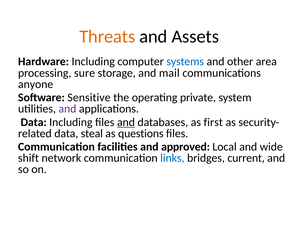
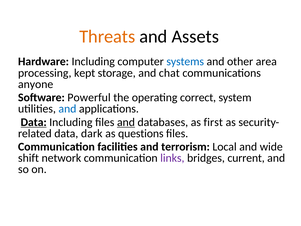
sure: sure -> kept (85, 73)
mail: mail -> chat (169, 73)
Sensitive: Sensitive -> Powerful (89, 97)
private: private -> correct (198, 97)
and colour: purple -> blue (67, 109)
Data underline: none -> present (34, 122)
steal: steal -> dark (92, 133)
approved: approved -> terrorism (186, 147)
links colour: blue -> purple (172, 158)
